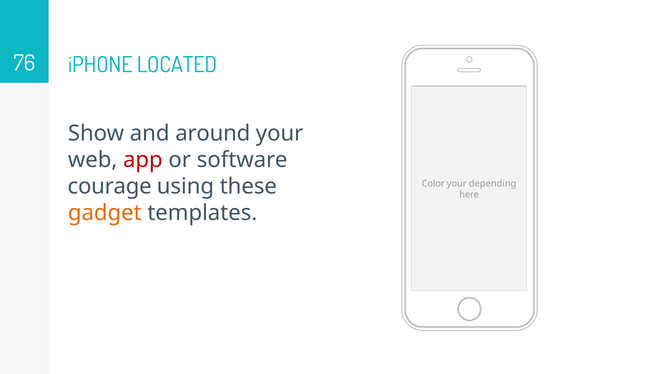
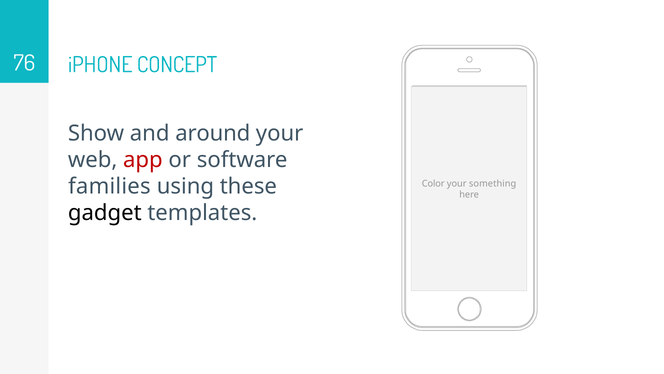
LOCATED: LOCATED -> CONCEPT (177, 65)
courage: courage -> families (109, 186)
depending: depending -> something (493, 184)
gadget colour: orange -> black (105, 213)
